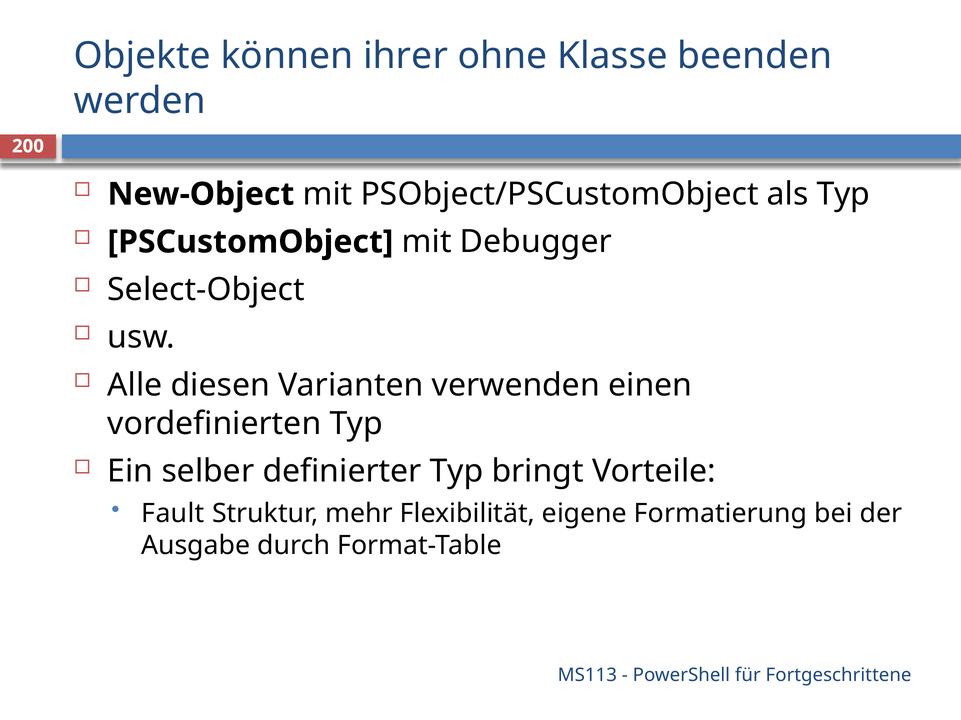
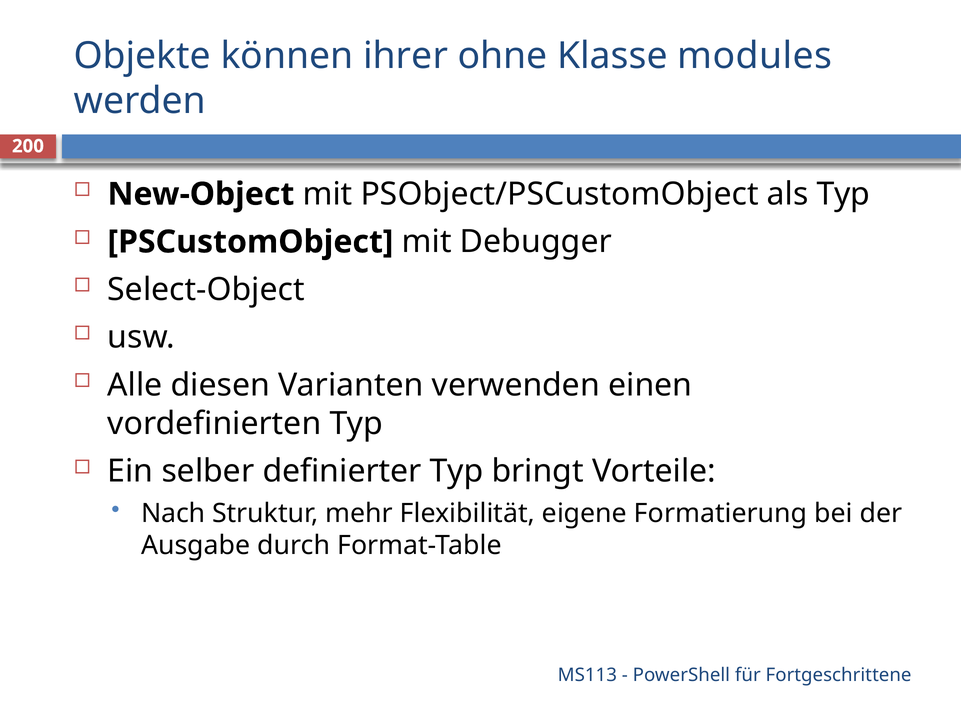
beenden: beenden -> modules (755, 56)
Fault: Fault -> Nach (173, 514)
